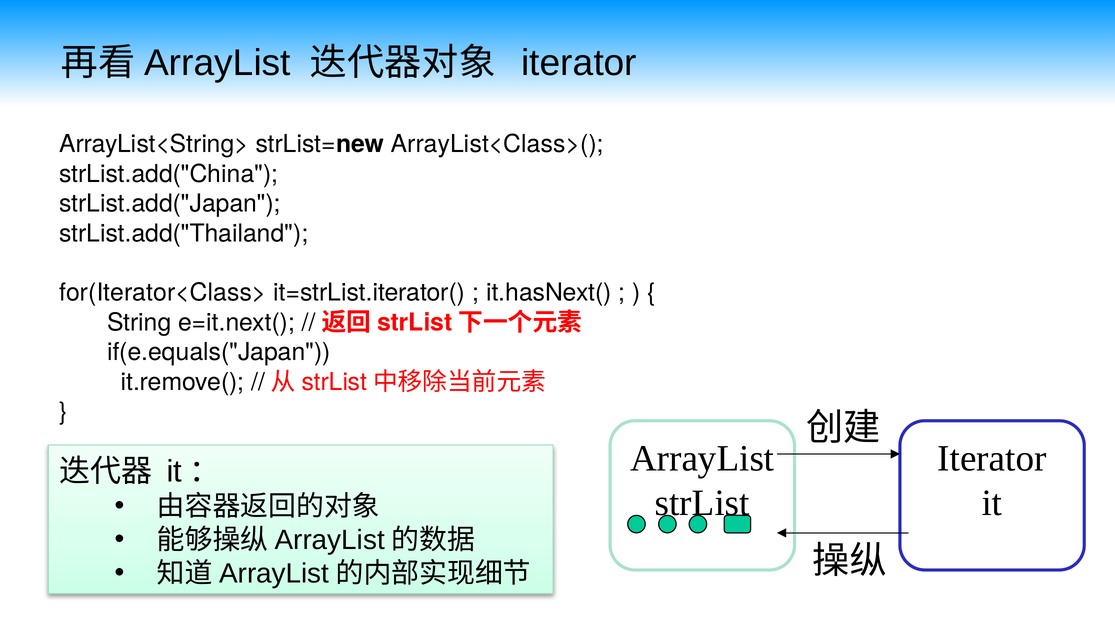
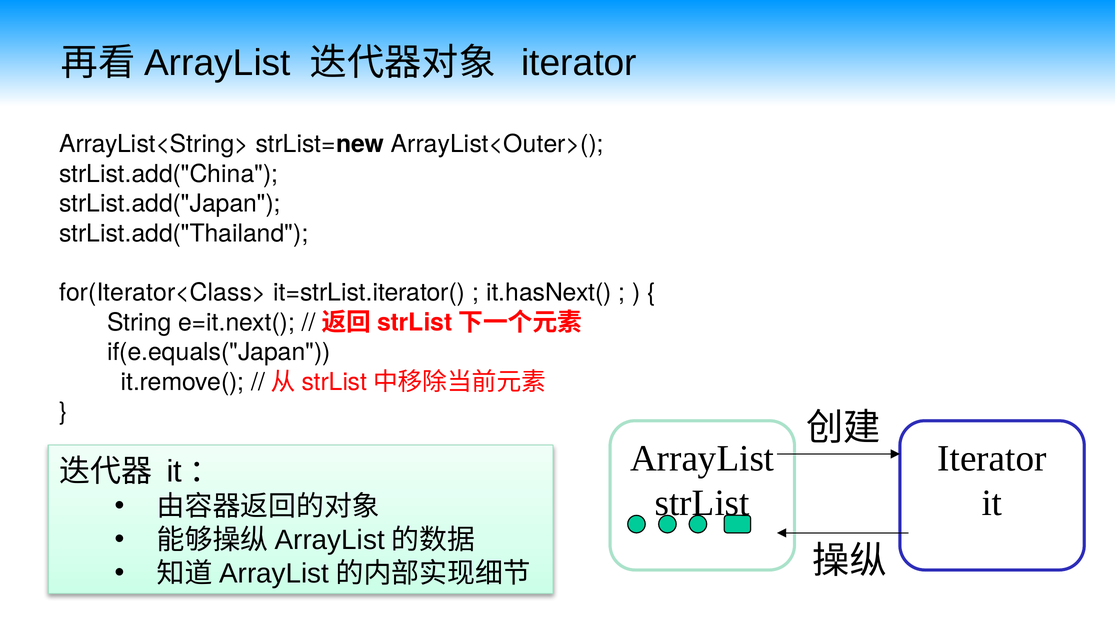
ArrayList<Class>(: ArrayList<Class>( -> ArrayList<Outer>( (497, 144)
